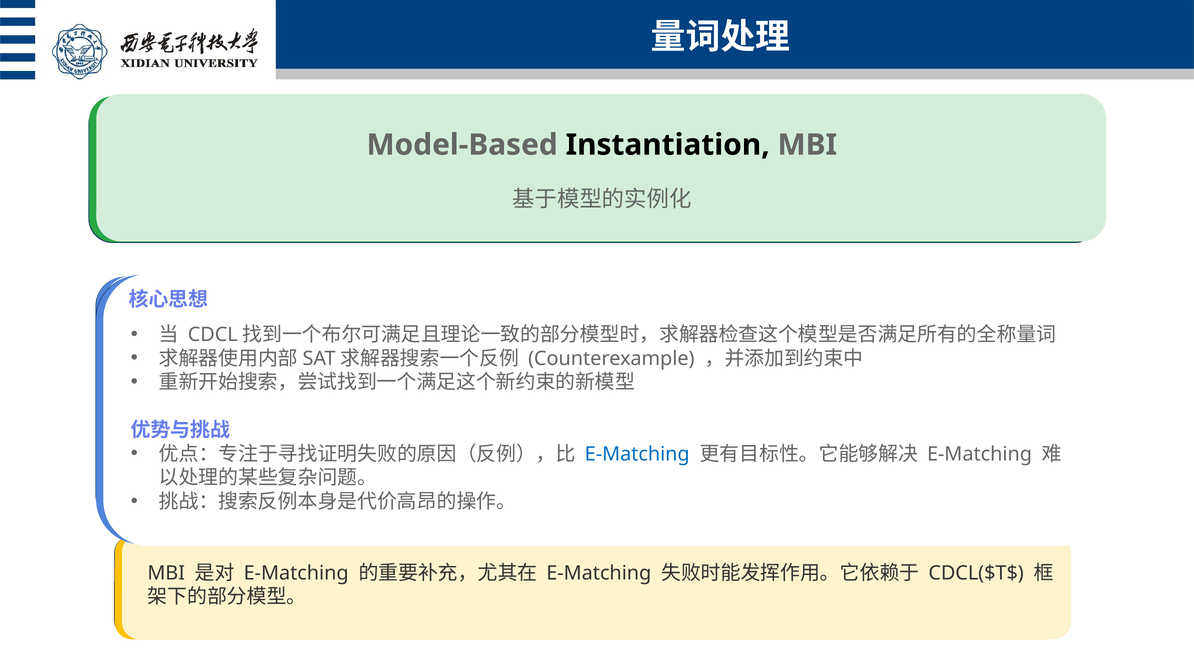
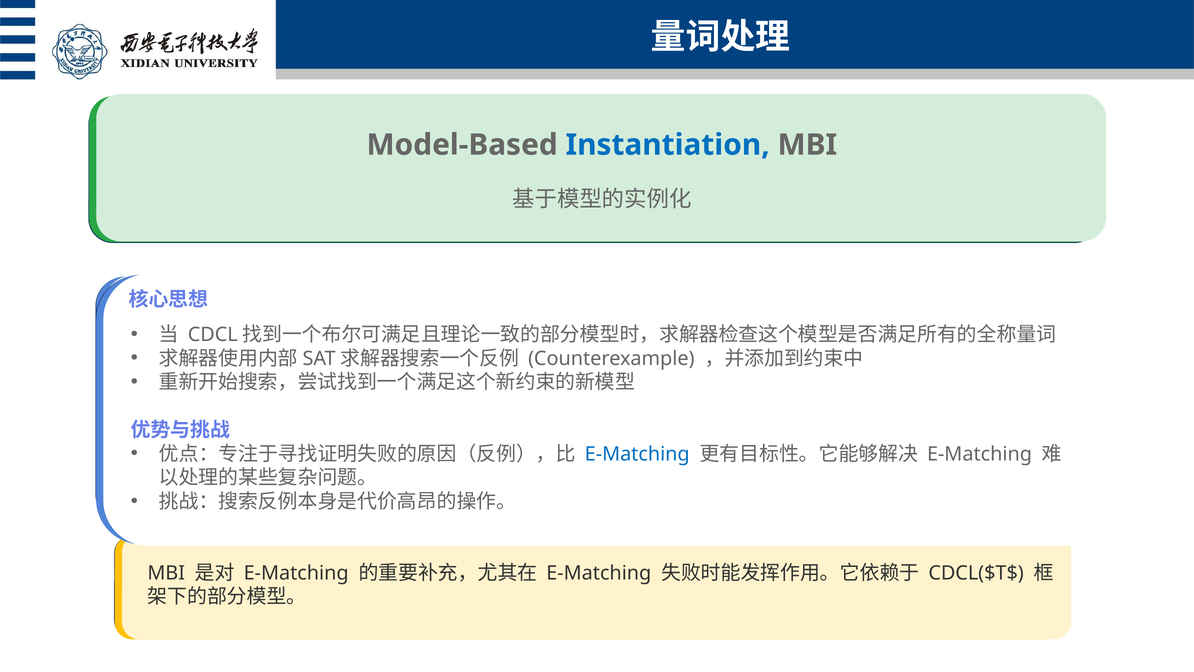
Instantiation colour: black -> blue (668, 145)
